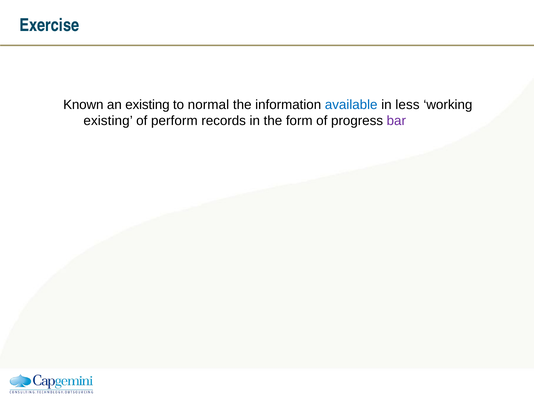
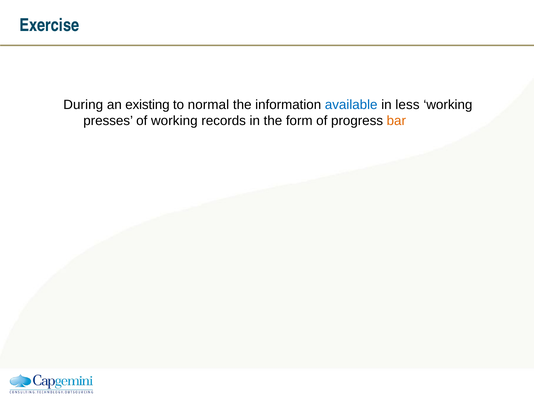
Known: Known -> During (83, 105)
existing: existing -> presses (108, 121)
of perform: perform -> working (174, 121)
bar colour: purple -> orange (396, 121)
